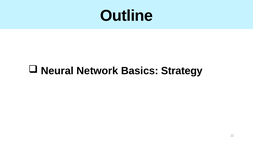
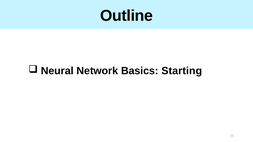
Strategy: Strategy -> Starting (182, 71)
